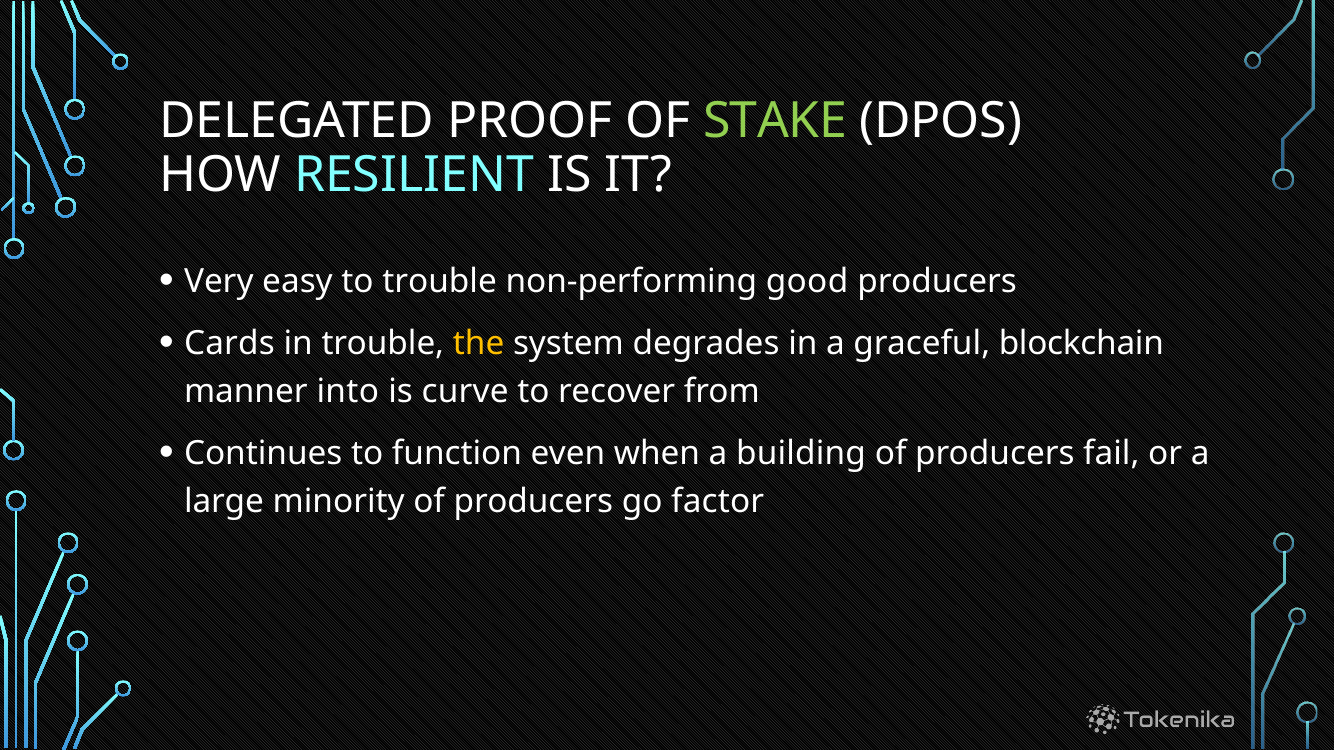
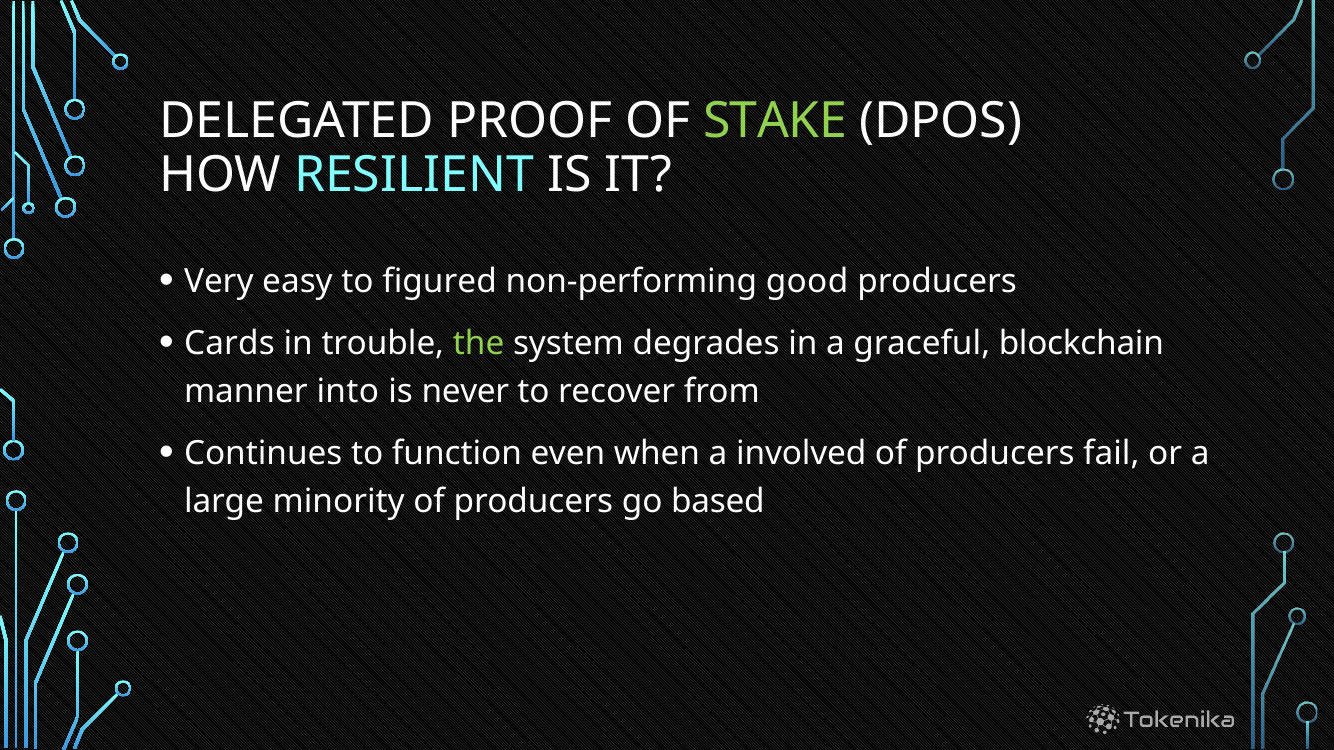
to trouble: trouble -> figured (440, 281)
the colour: yellow -> light green (479, 343)
curve: curve -> never (465, 391)
building: building -> involved (801, 453)
factor: factor -> based (718, 501)
